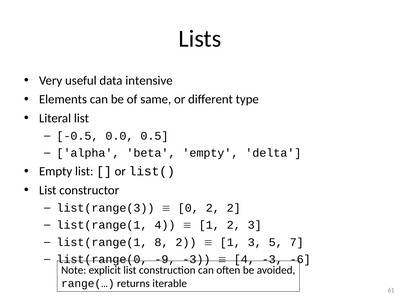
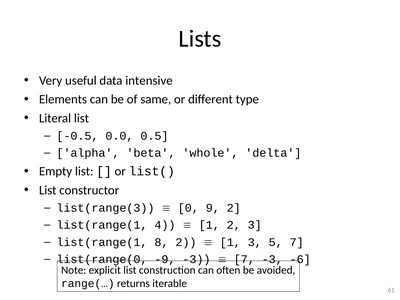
beta empty: empty -> whole (210, 153)
0 2: 2 -> 9 (213, 208)
4: 4 -> 7 (244, 259)
